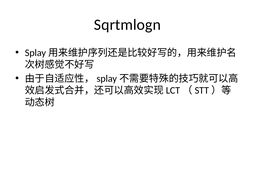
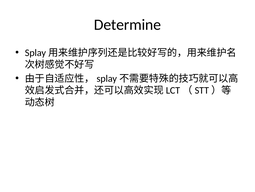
Sqrtmlogn: Sqrtmlogn -> Determine (127, 25)
